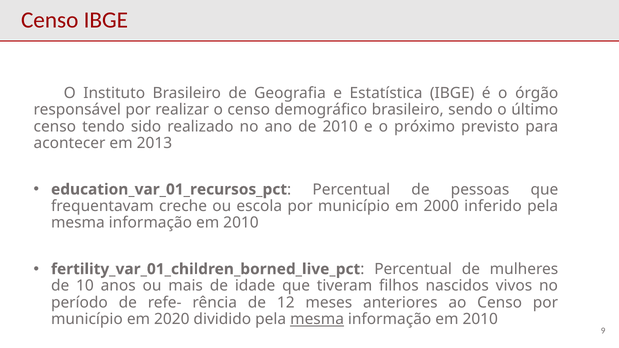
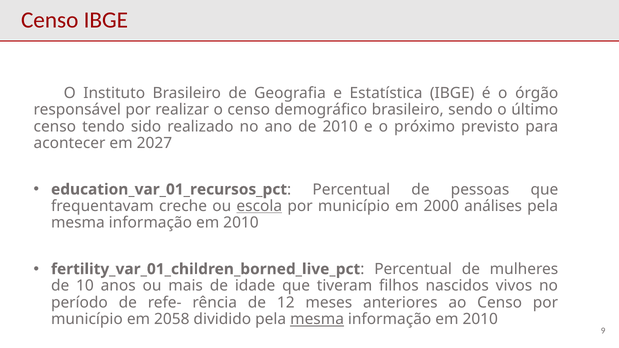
2013: 2013 -> 2027 (154, 143)
escola underline: none -> present (259, 206)
inferido: inferido -> análises (493, 206)
2020: 2020 -> 2058 (172, 319)
